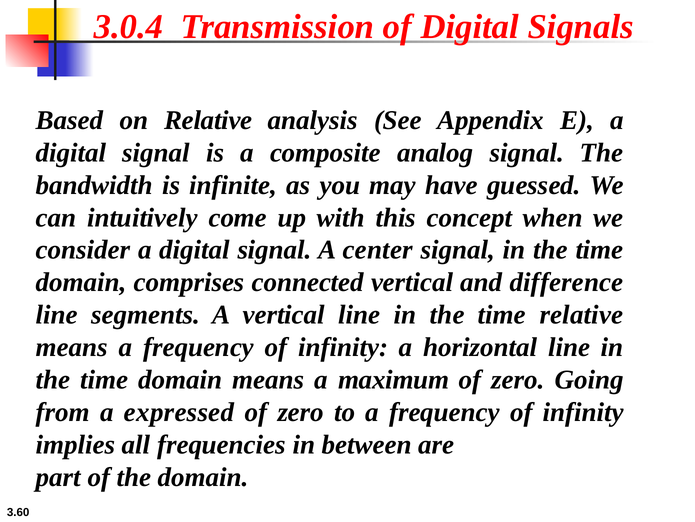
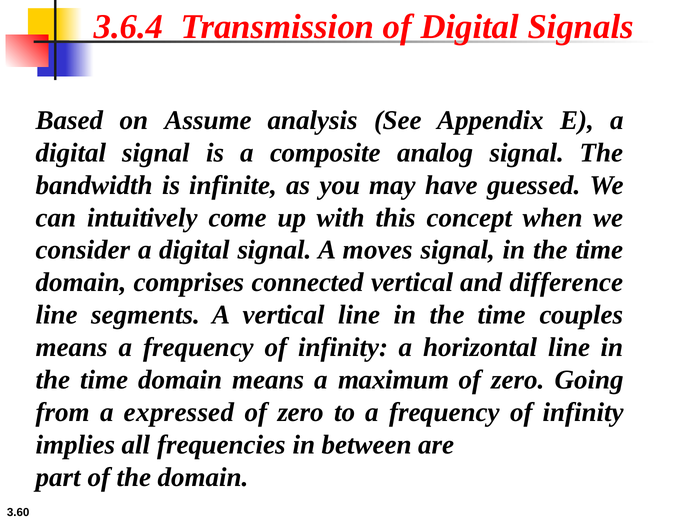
3.0.4: 3.0.4 -> 3.6.4 (129, 27)
on Relative: Relative -> Assume (208, 120)
center: center -> moves (378, 250)
time relative: relative -> couples (581, 315)
